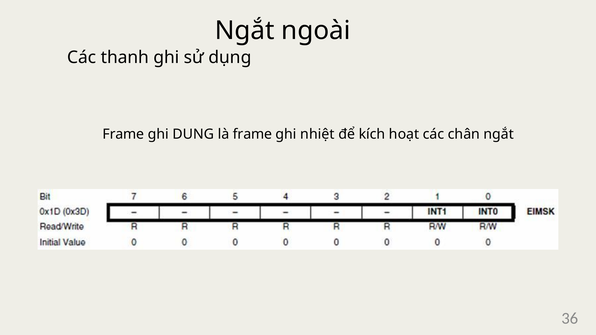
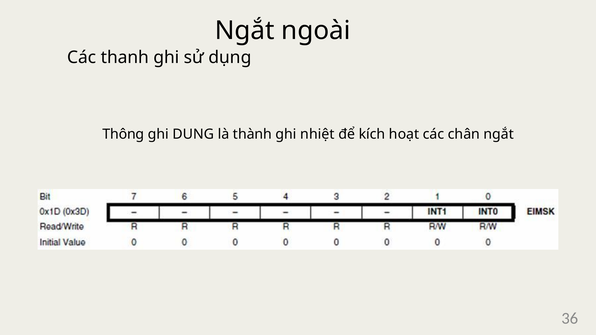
Frame: Frame -> Thông (123, 134)
là frame: frame -> thành (252, 134)
